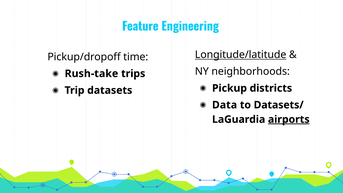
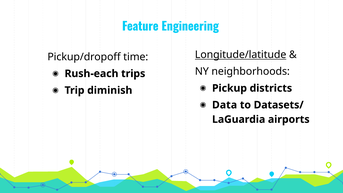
Rush-take: Rush-take -> Rush-each (92, 74)
datasets: datasets -> diminish (110, 90)
airports underline: present -> none (289, 119)
